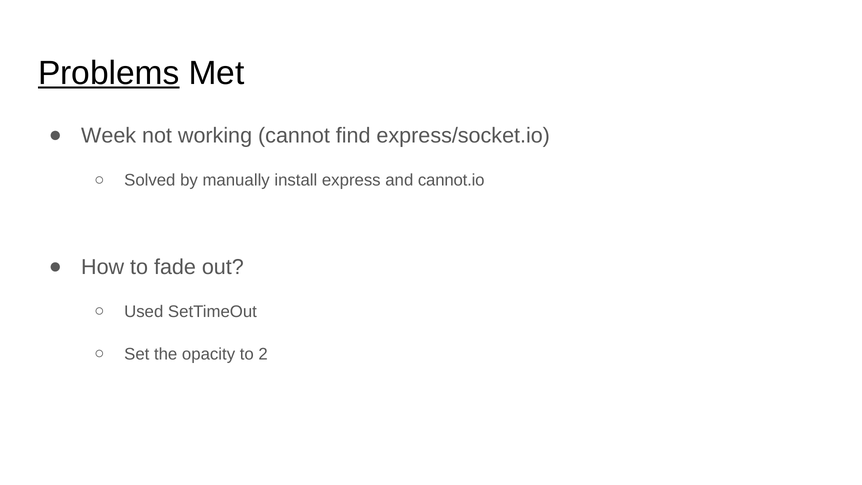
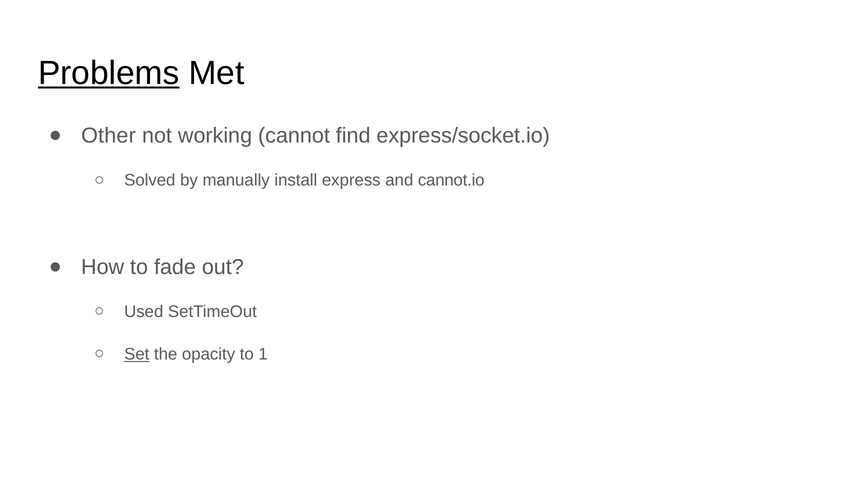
Week: Week -> Other (109, 136)
Set underline: none -> present (137, 354)
2: 2 -> 1 (263, 354)
